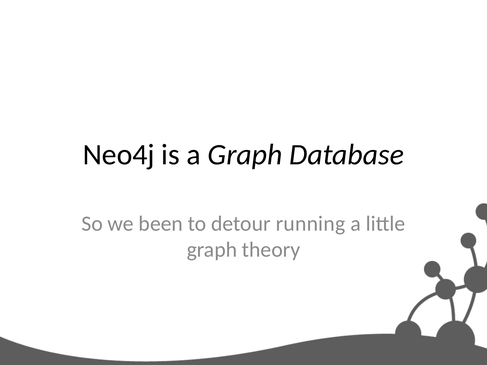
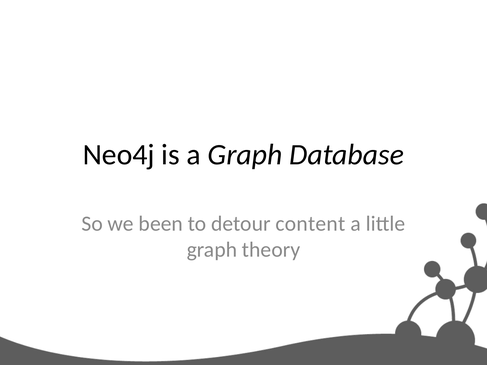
running: running -> content (311, 224)
